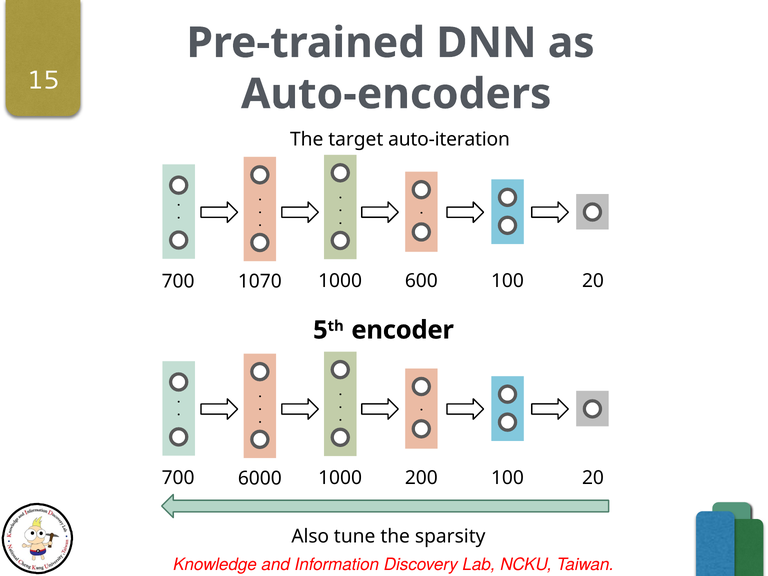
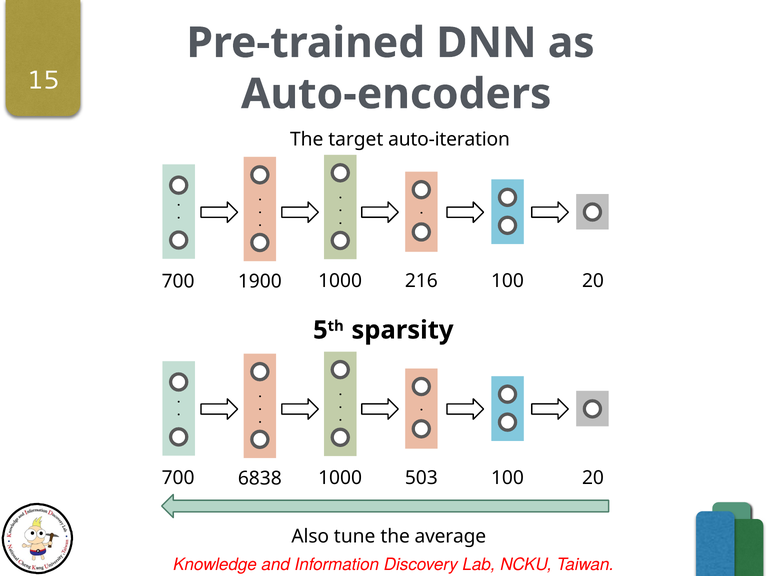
1070: 1070 -> 1900 (260, 281)
600: 600 -> 216 (421, 281)
encoder: encoder -> sparsity (402, 330)
6000: 6000 -> 6838 (260, 478)
200: 200 -> 503 (421, 478)
sparsity: sparsity -> average (450, 536)
